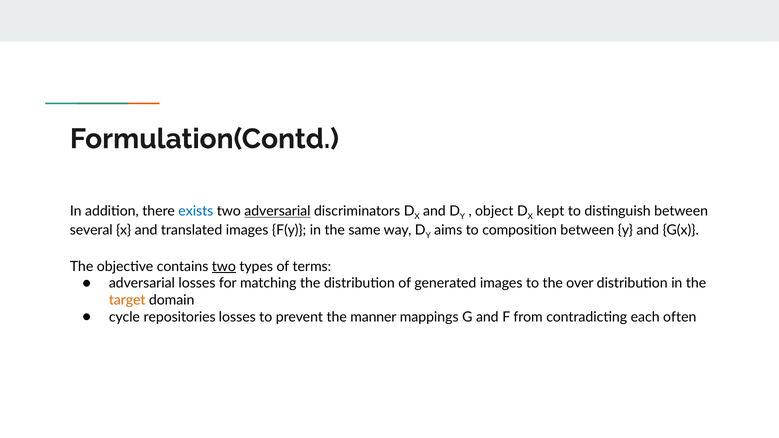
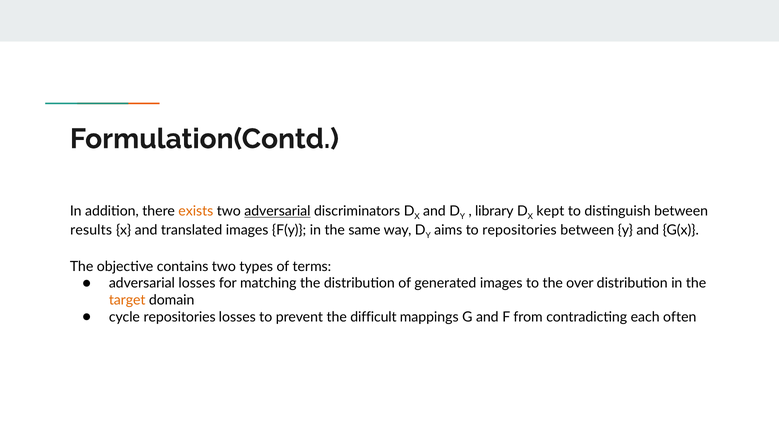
exists colour: blue -> orange (196, 211)
object: object -> library (494, 211)
several: several -> results (91, 230)
to composition: composition -> repositories (519, 230)
two underline: present -> none (224, 267)
manner: manner -> difficult (373, 317)
